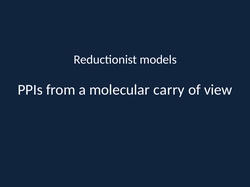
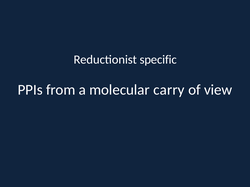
models: models -> specific (158, 60)
